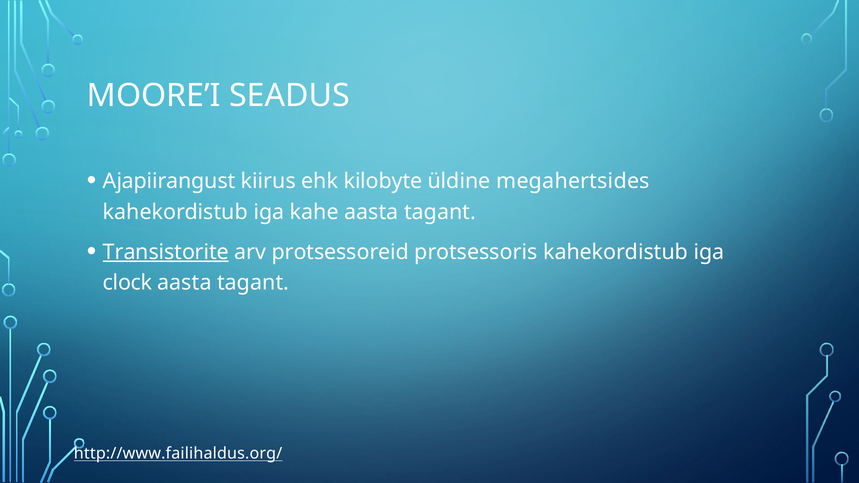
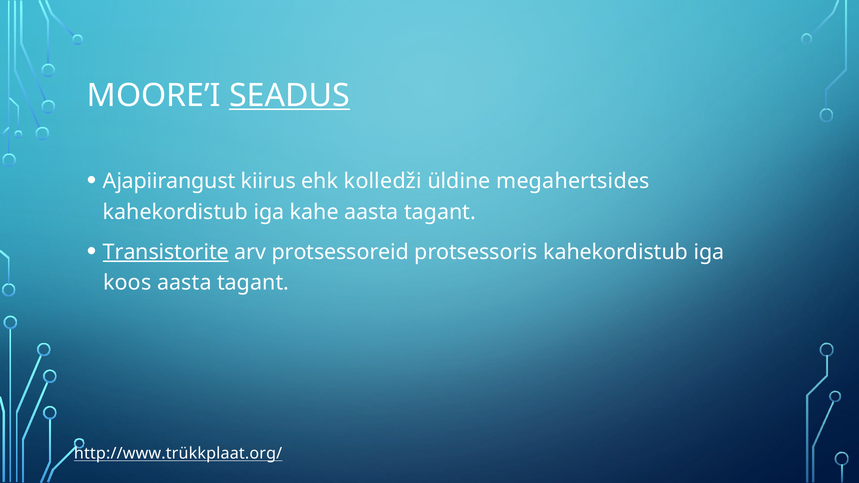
SEADUS underline: none -> present (290, 95)
kilobyte: kilobyte -> kolledži (383, 181)
clock: clock -> koos (127, 283)
http://www.failihaldus.org/: http://www.failihaldus.org/ -> http://www.trükkplaat.org/ (178, 454)
